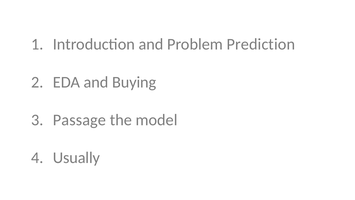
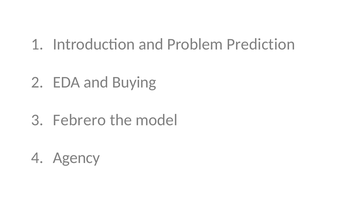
Passage: Passage -> Febrero (79, 120)
Usually: Usually -> Agency (76, 157)
